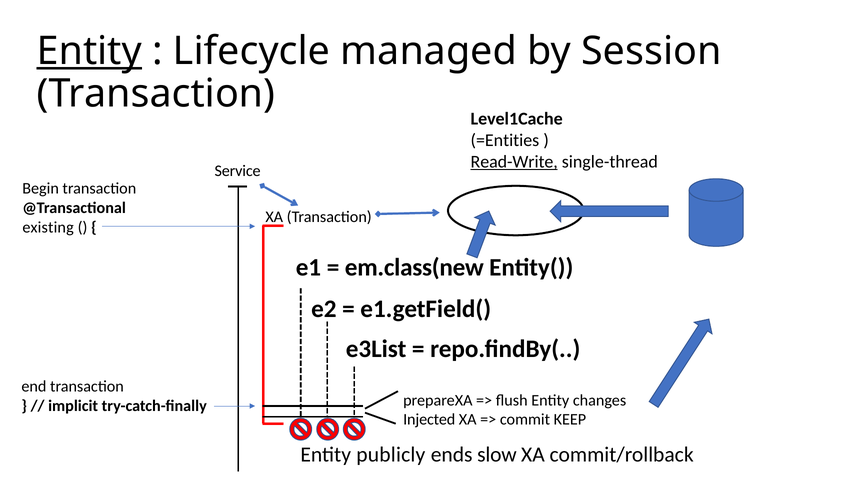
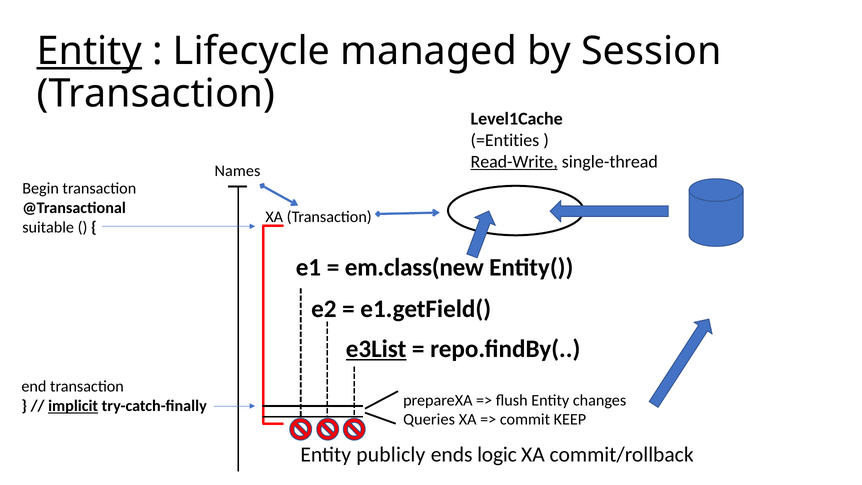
Service: Service -> Names (237, 171)
existing: existing -> suitable (48, 227)
e3List underline: none -> present (376, 349)
implicit underline: none -> present (73, 406)
Injected: Injected -> Queries (429, 419)
slow: slow -> logic (497, 455)
